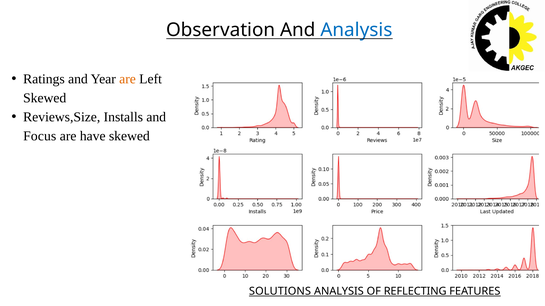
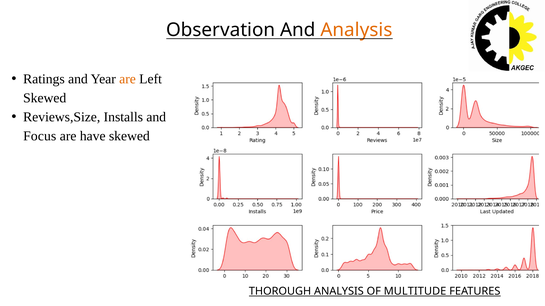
Analysis colour: blue -> orange (356, 30)
SOLUTIONS: SOLUTIONS -> THOROUGH (280, 292)
REFLECTING: REFLECTING -> MULTITUDE (415, 292)
